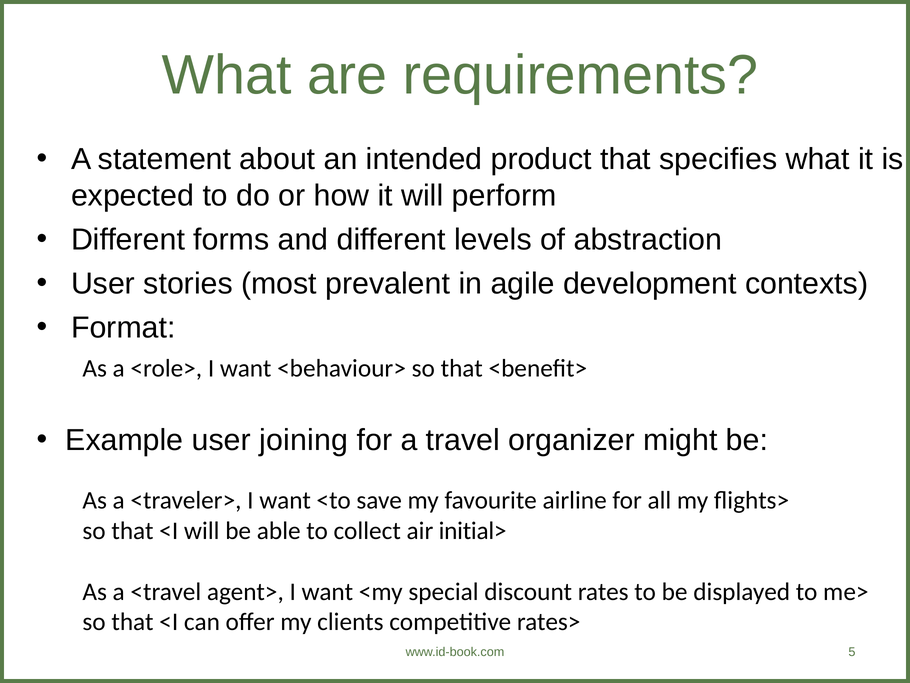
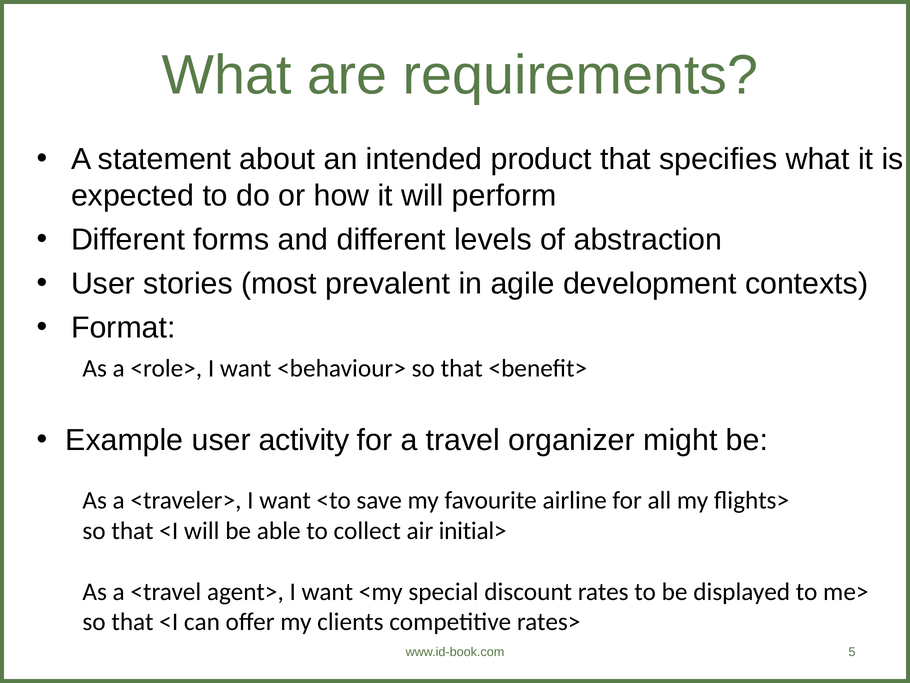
joining: joining -> activity (304, 440)
